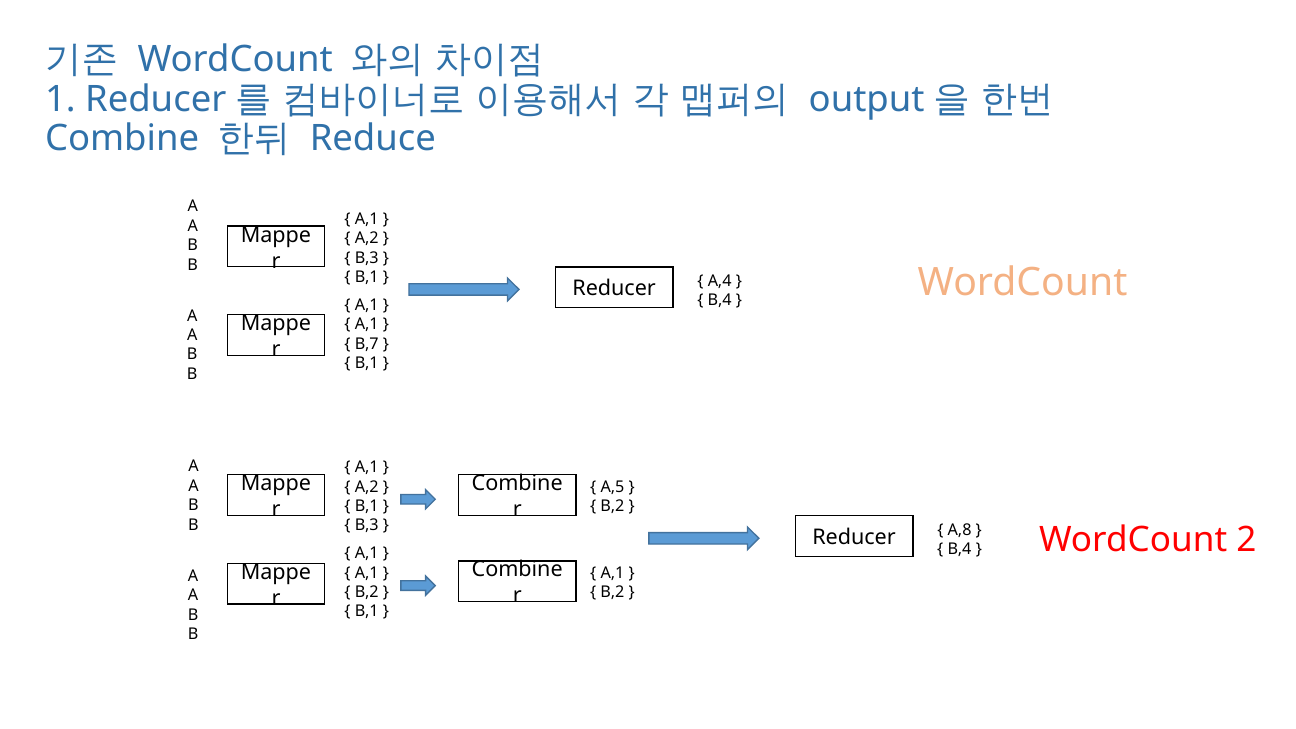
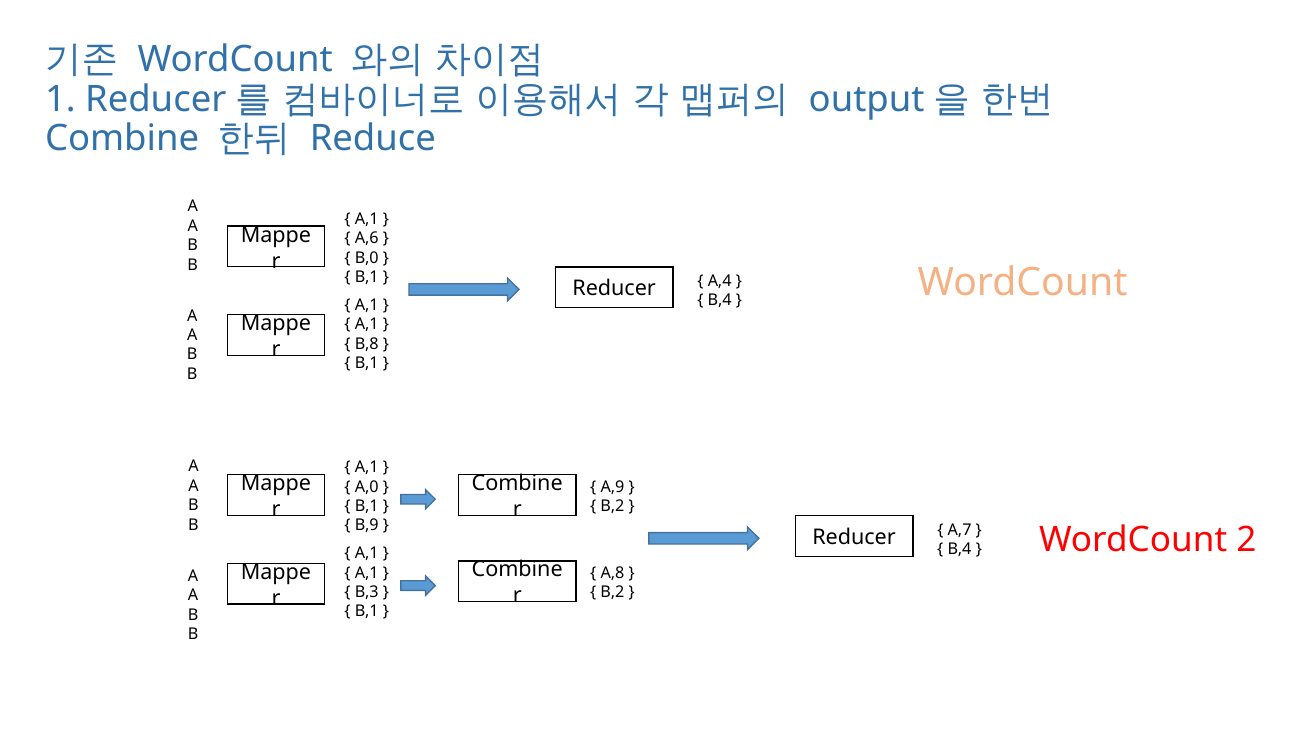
A,2: A,2 -> A,6 (367, 238)
B,3: B,3 -> B,0 (367, 258)
B,7: B,7 -> B,8 (367, 344)
A,2: A,2 -> A,0 (367, 487)
A,5: A,5 -> A,9 (612, 487)
B,3: B,3 -> B,9 (367, 526)
A,8: A,8 -> A,7 (960, 530)
A,1: A,1 -> A,8 (612, 573)
B,2: B,2 -> B,3 (367, 592)
